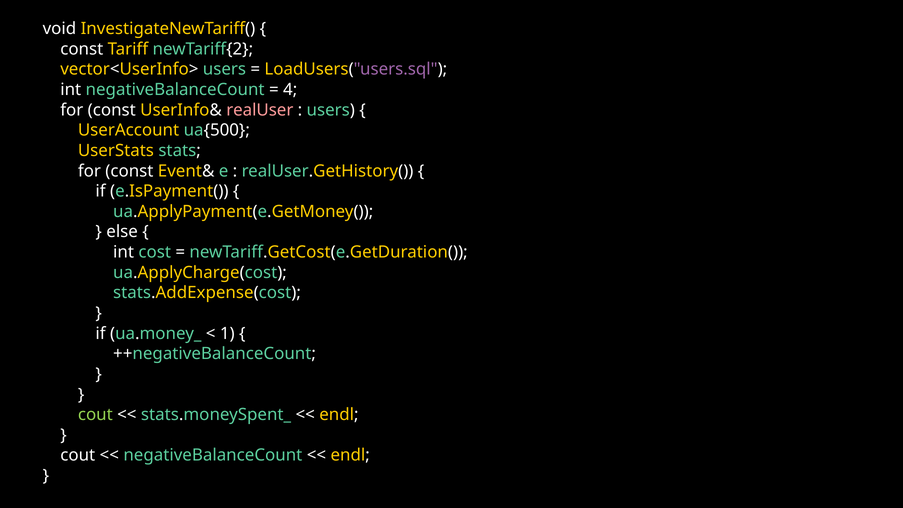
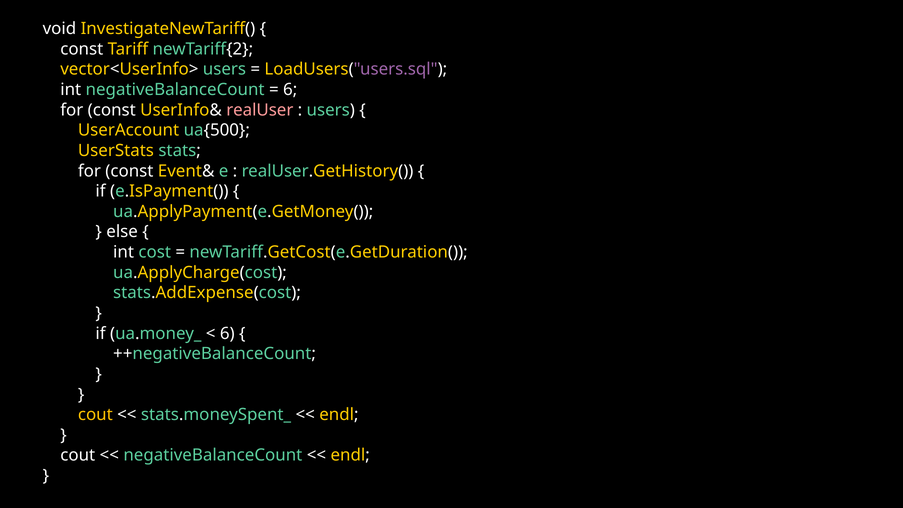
4: 4 -> 6 (290, 90)
1: 1 -> 6 (227, 333)
cout colour: light green -> yellow (95, 415)
